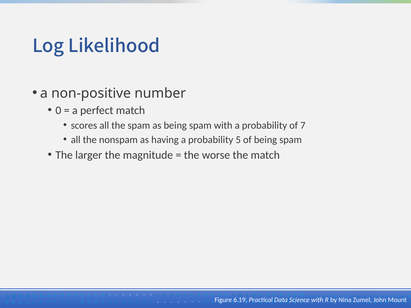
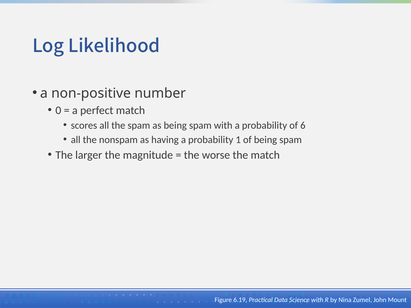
7: 7 -> 6 (303, 125)
5: 5 -> 1 (238, 140)
